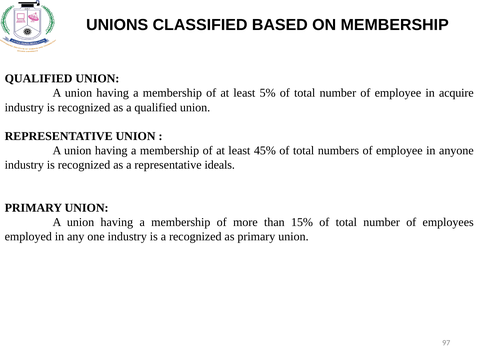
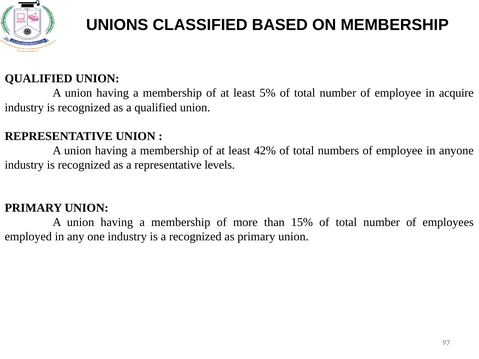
45%: 45% -> 42% (265, 151)
ideals: ideals -> levels (220, 165)
